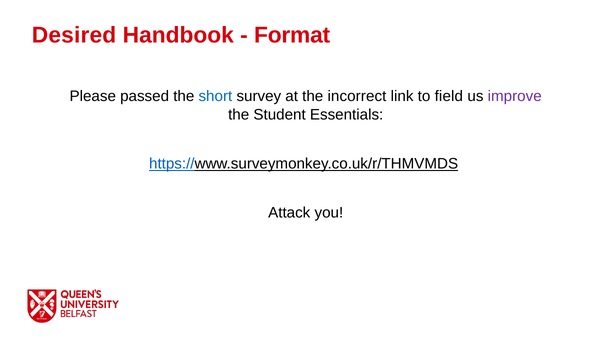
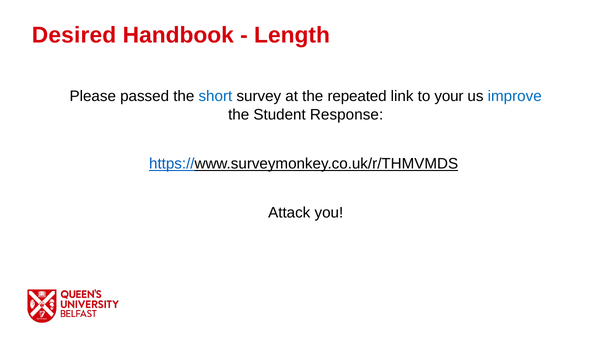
Format: Format -> Length (292, 35)
incorrect: incorrect -> repeated (357, 96)
field: field -> your (449, 96)
improve colour: purple -> blue (515, 96)
Essentials: Essentials -> Response (347, 114)
